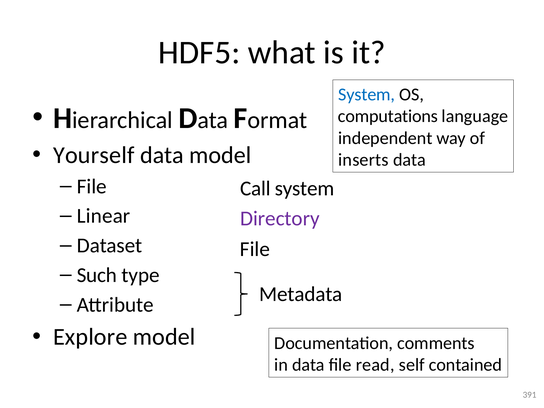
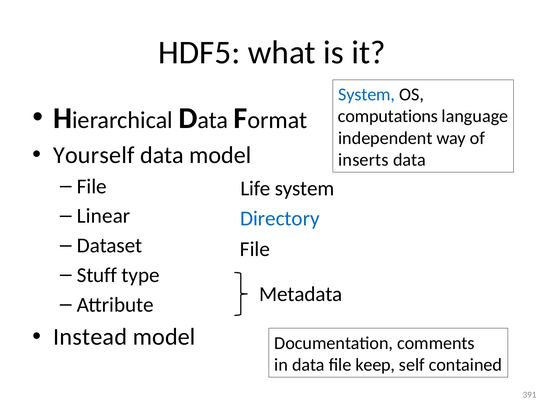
Call: Call -> Life (255, 189)
Directory colour: purple -> blue (280, 219)
Such: Such -> Stuff (97, 275)
Explore: Explore -> Instead (90, 337)
read: read -> keep (375, 365)
